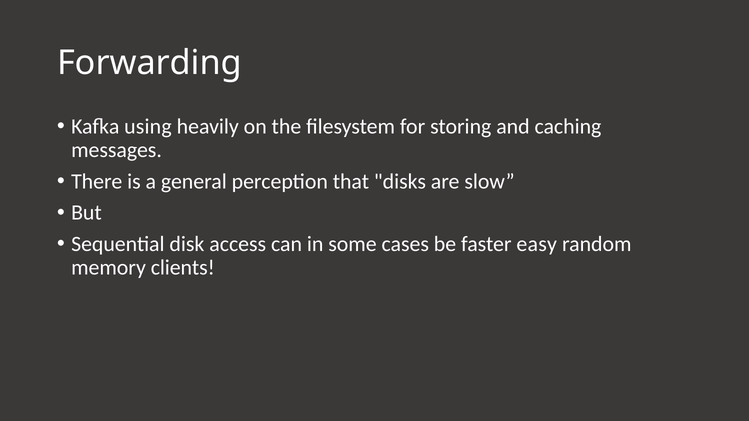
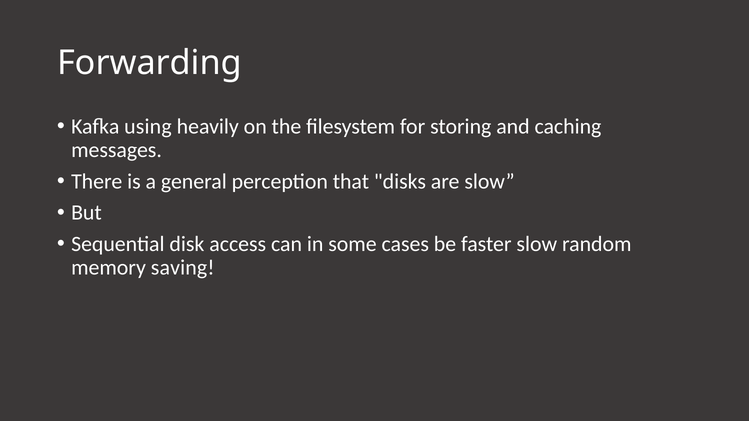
faster easy: easy -> slow (537, 244)
clients: clients -> saving (183, 268)
